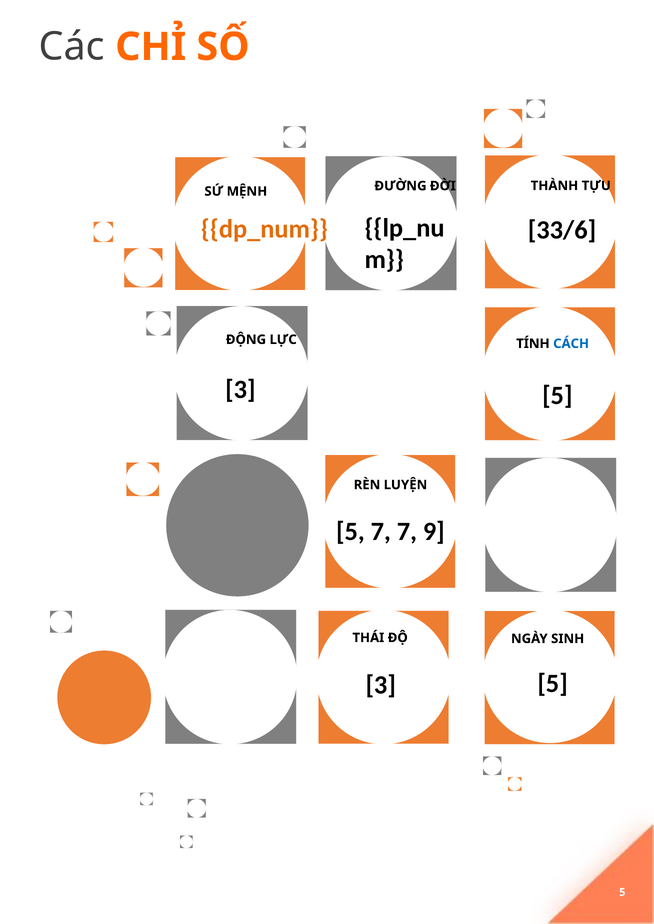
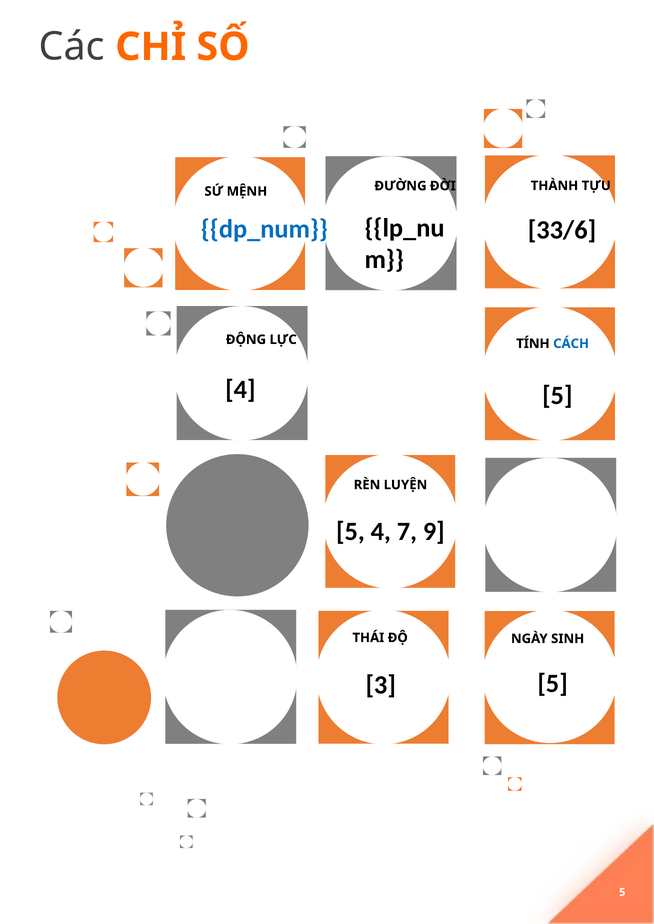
dp_num colour: orange -> blue (264, 229)
3: 3 -> 4 (240, 389)
5 7: 7 -> 4 (381, 532)
